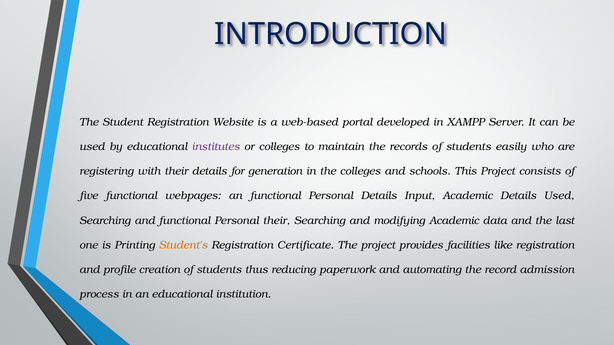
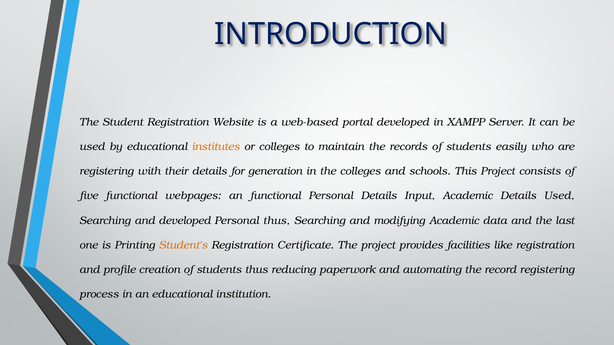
institutes colour: purple -> orange (216, 147)
and functional: functional -> developed (185, 221)
Personal their: their -> thus (276, 221)
record admission: admission -> registering (547, 270)
